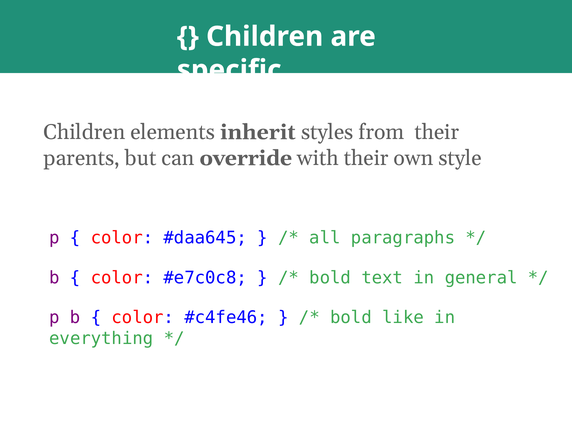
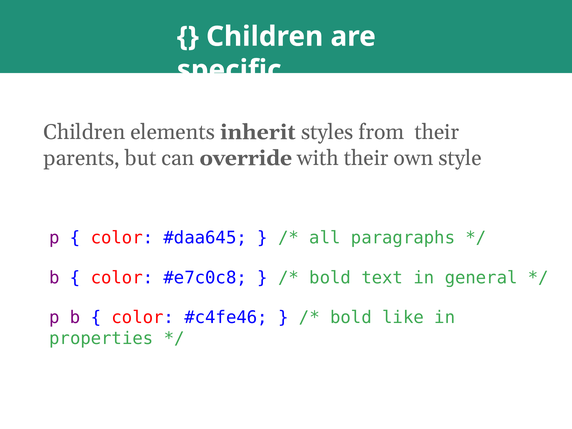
everything: everything -> properties (101, 338)
